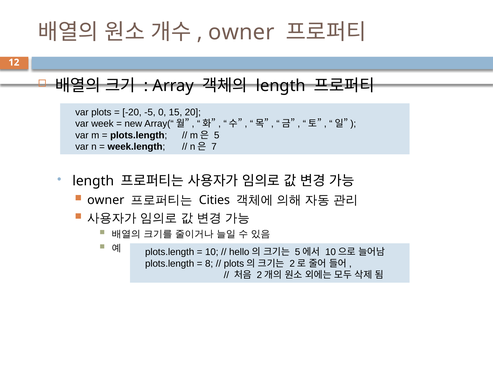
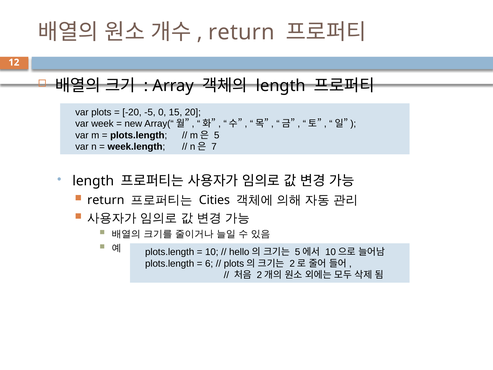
owner: owner -> return (241, 32)
owner: owner -> return (106, 200)
8: 8 -> 6 (209, 263)
